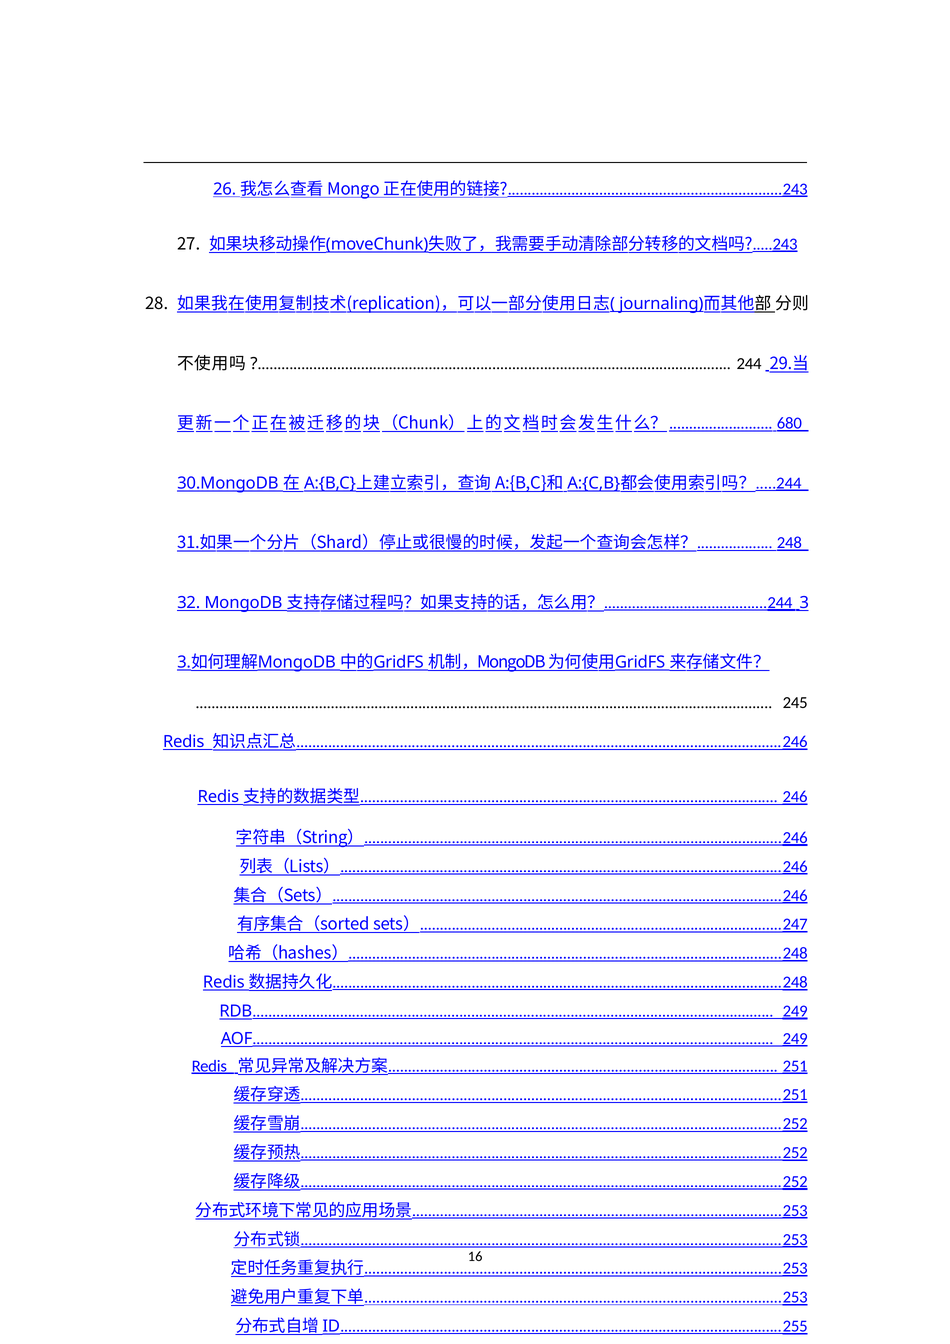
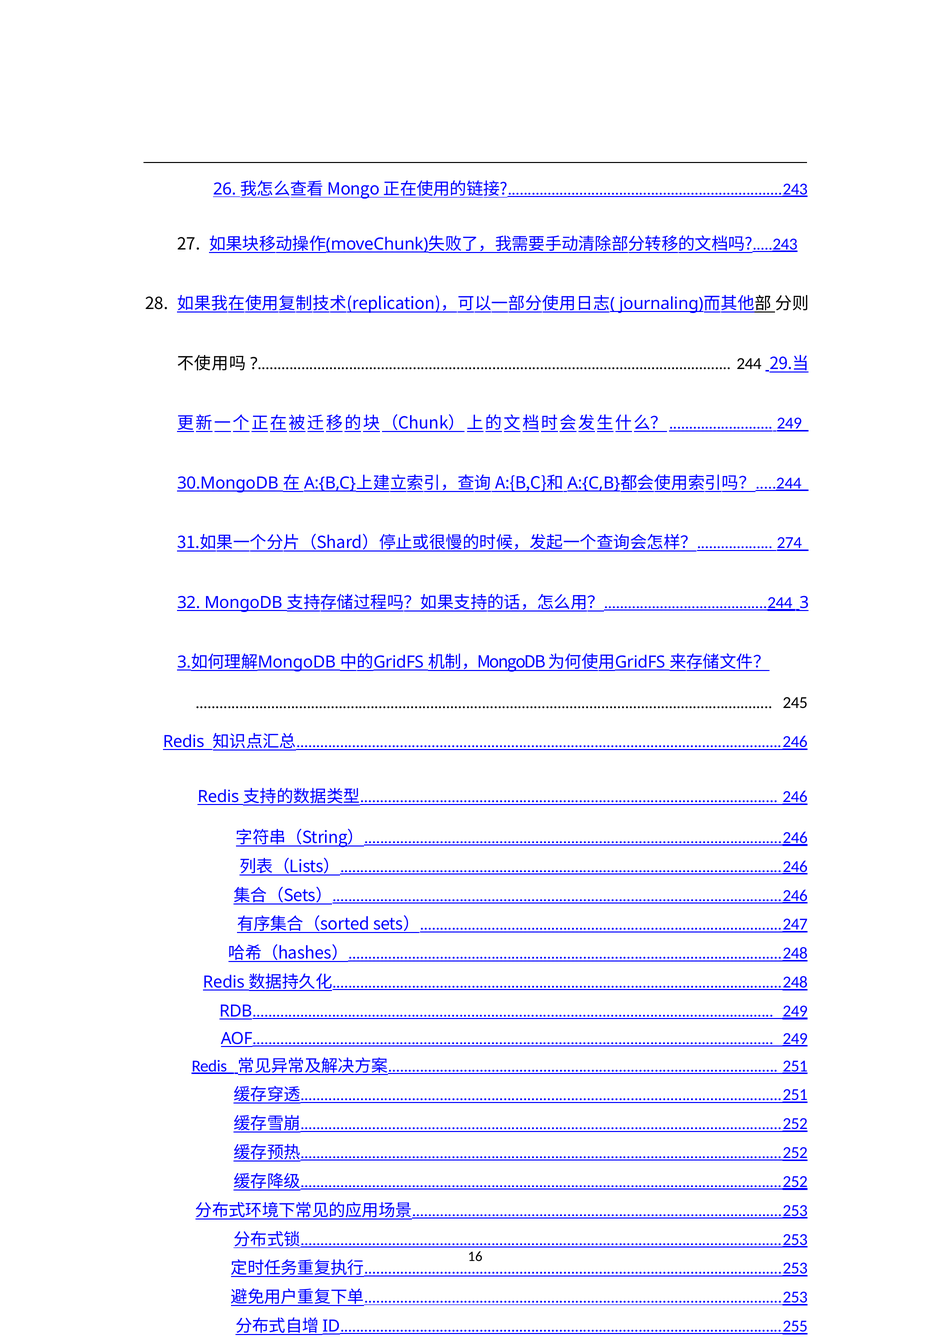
680: 680 -> 249 (789, 423)
248: 248 -> 274 (789, 543)
